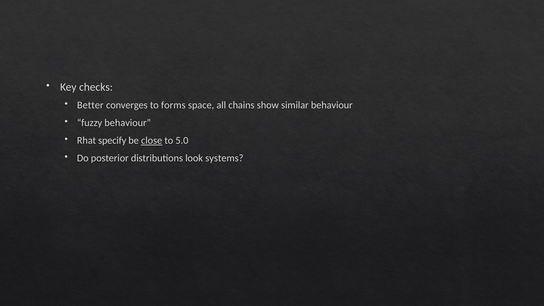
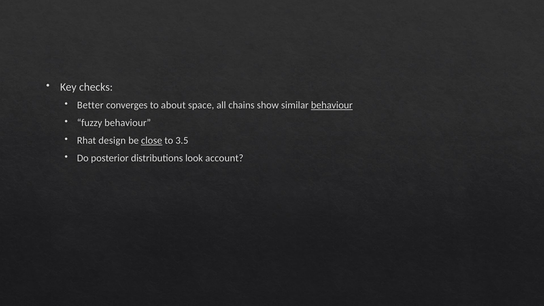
forms: forms -> about (173, 105)
behaviour underline: none -> present (332, 105)
specify: specify -> design (112, 141)
5.0: 5.0 -> 3.5 (182, 141)
systems: systems -> account (224, 158)
